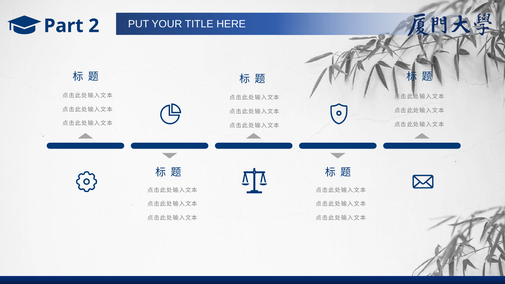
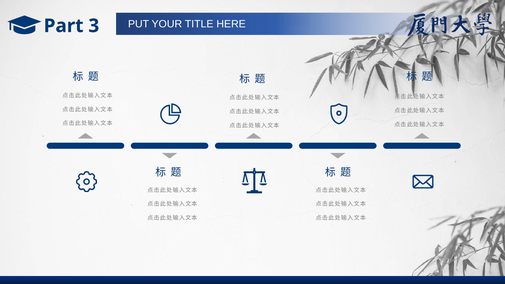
2: 2 -> 3 (94, 26)
